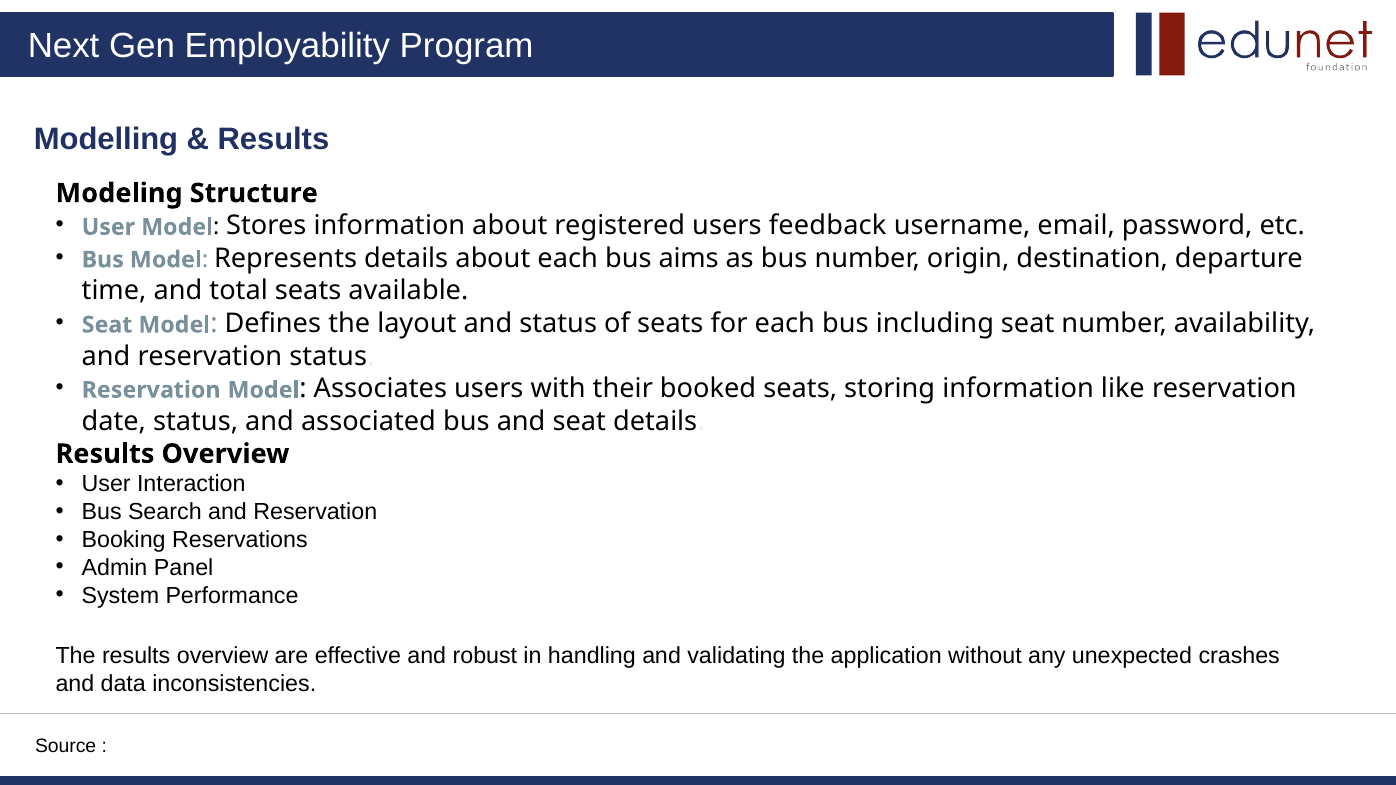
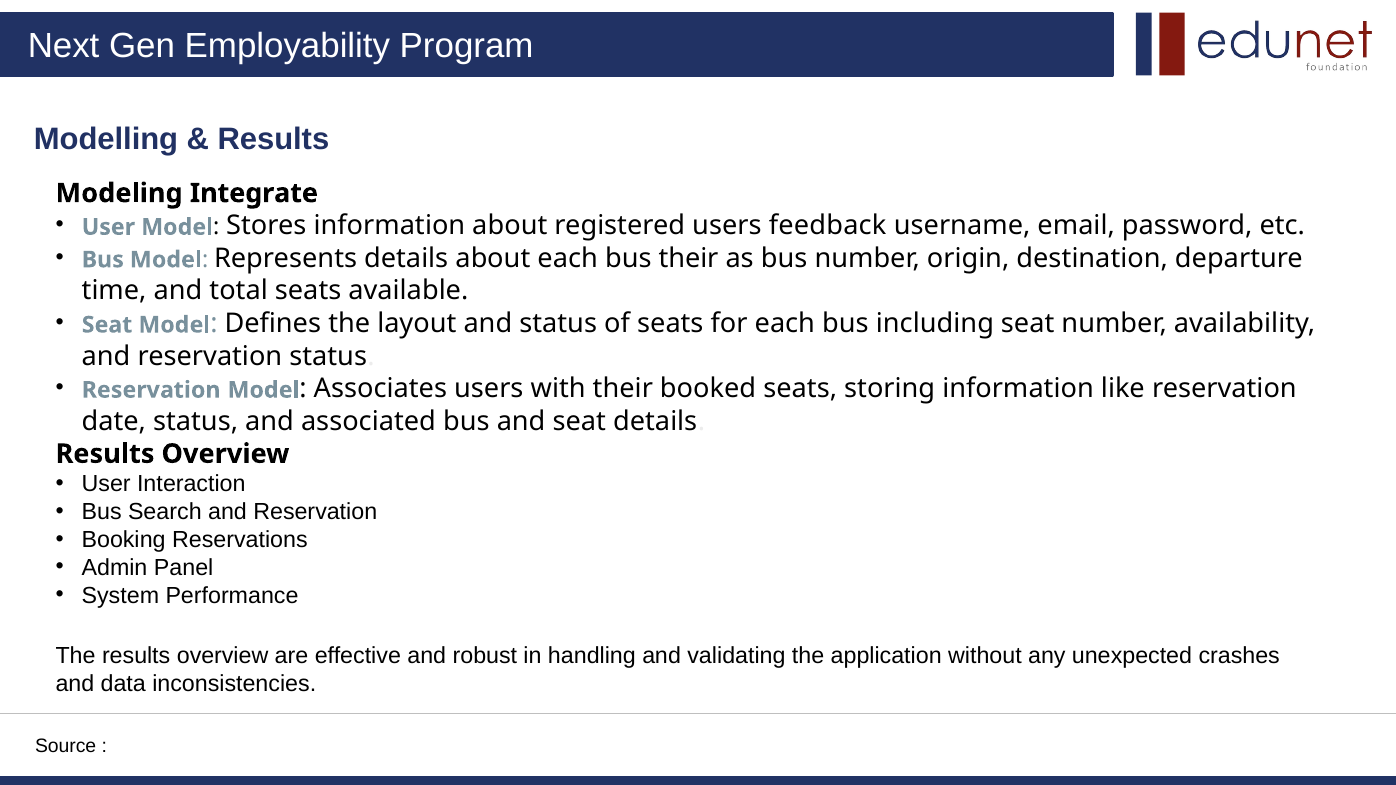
Structure: Structure -> Integrate (254, 193)
bus aims: aims -> their (689, 258)
